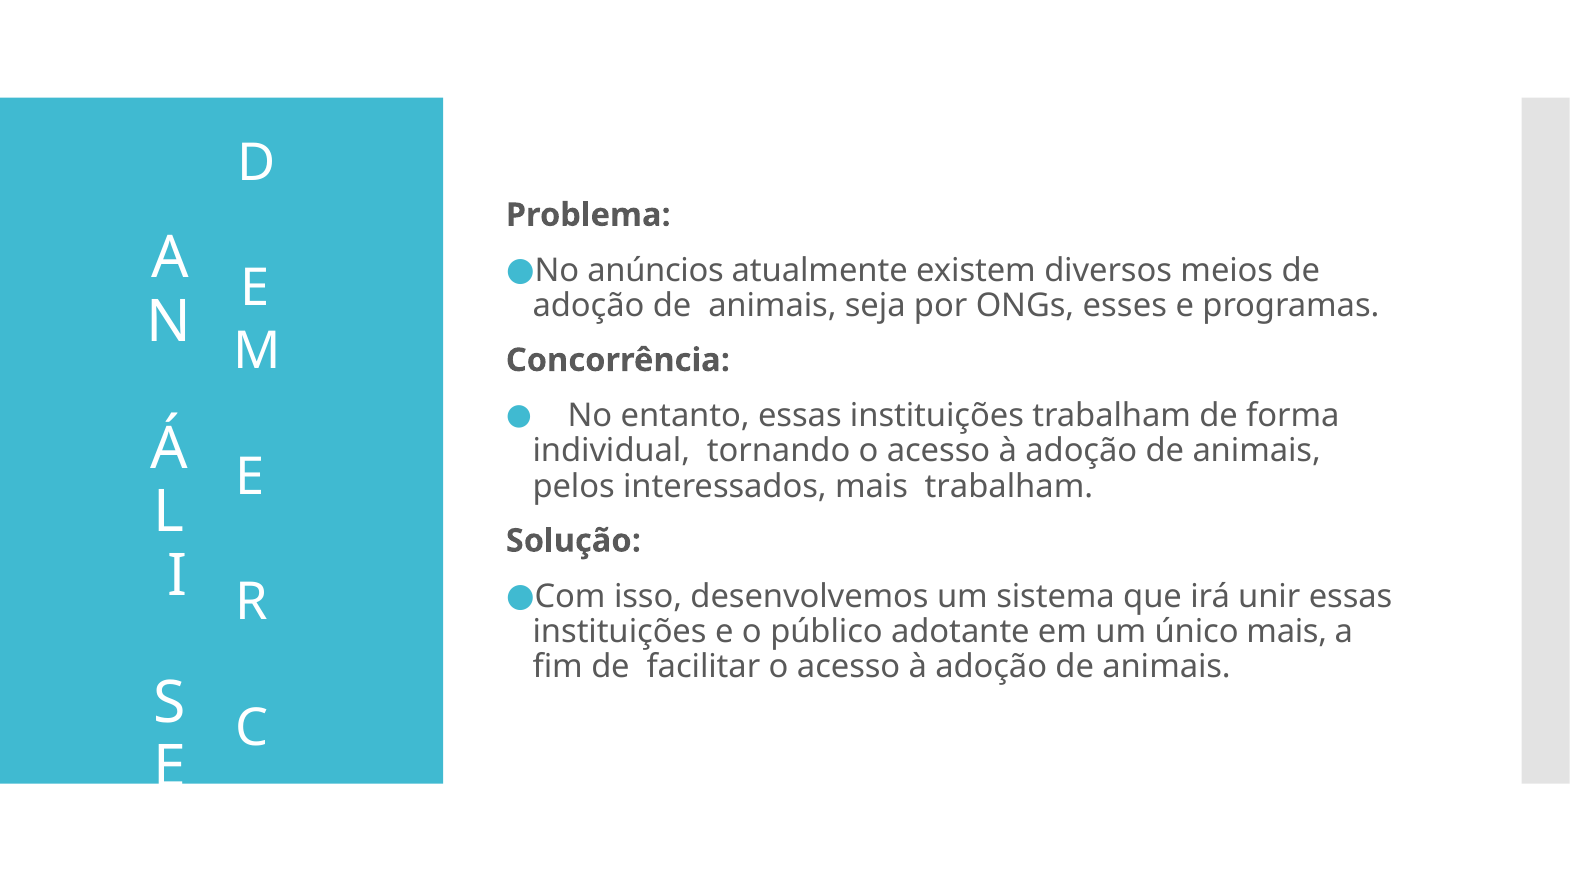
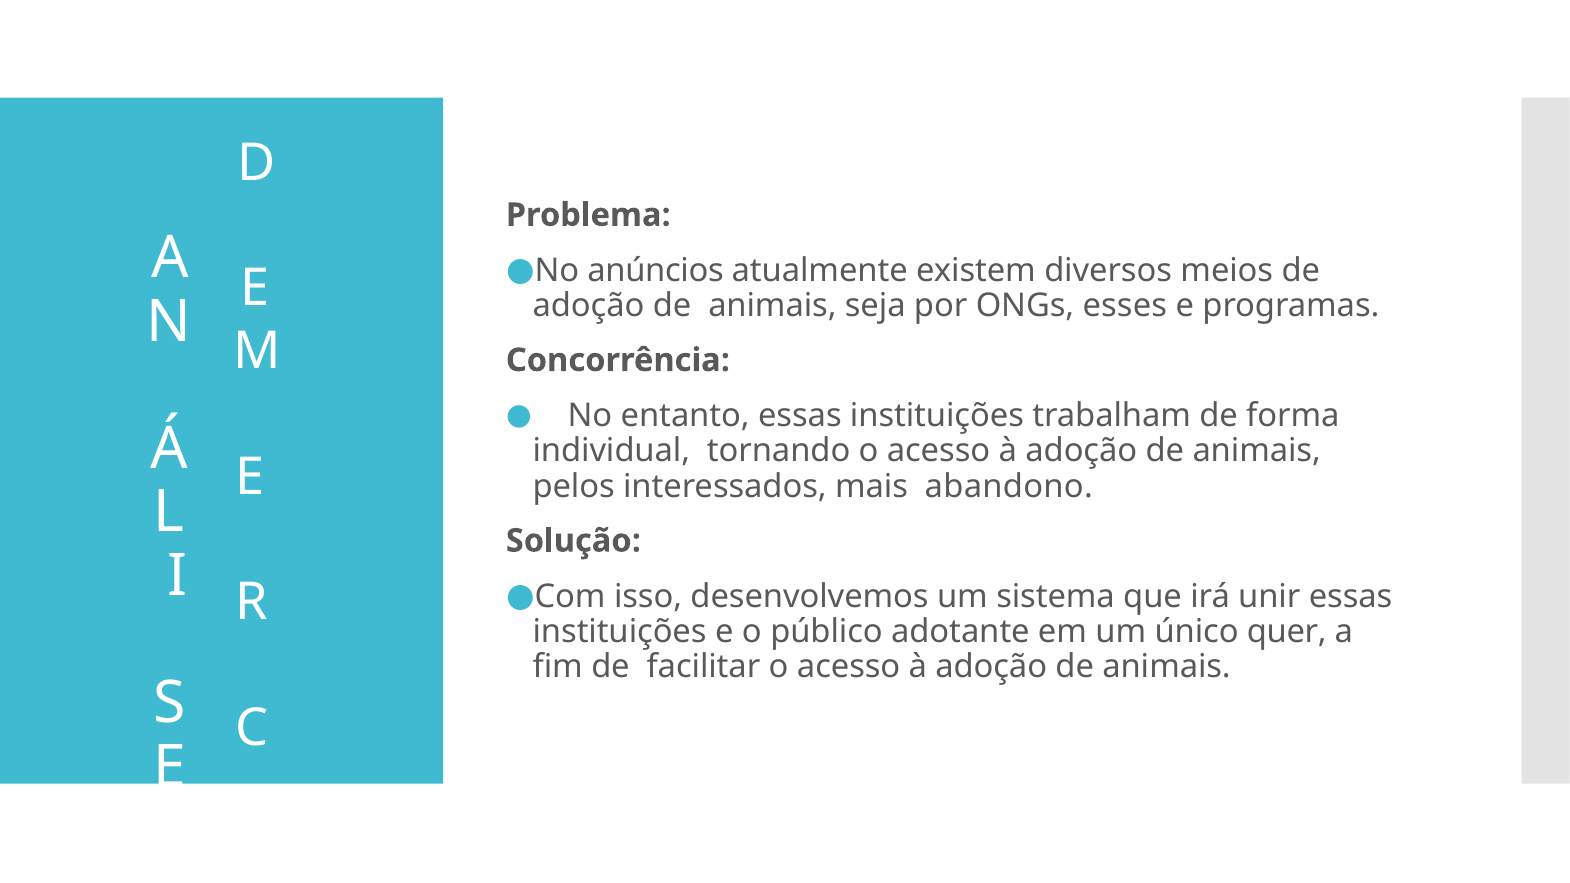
mais trabalham: trabalham -> abandono (1009, 486)
único mais: mais -> quer (1287, 632)
